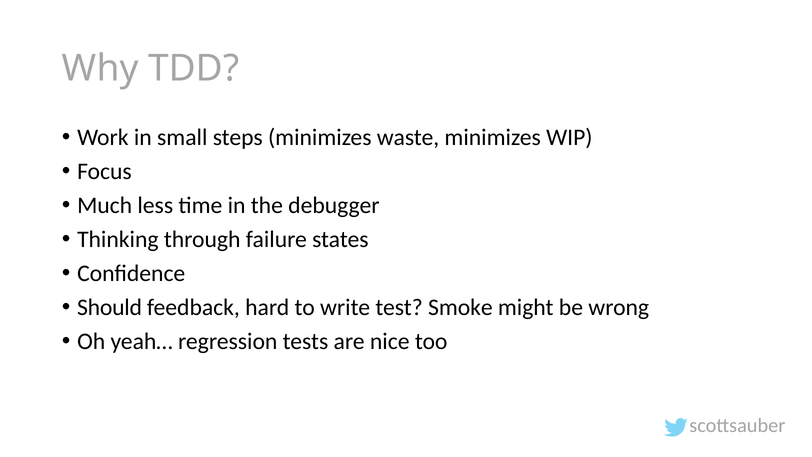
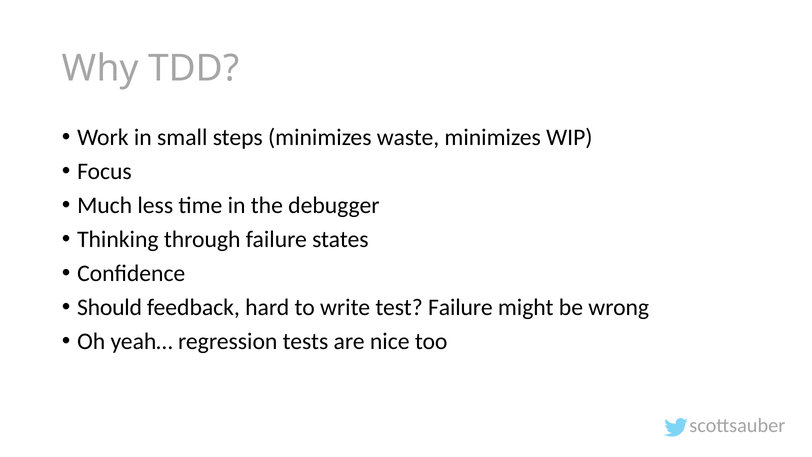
test Smoke: Smoke -> Failure (460, 307)
